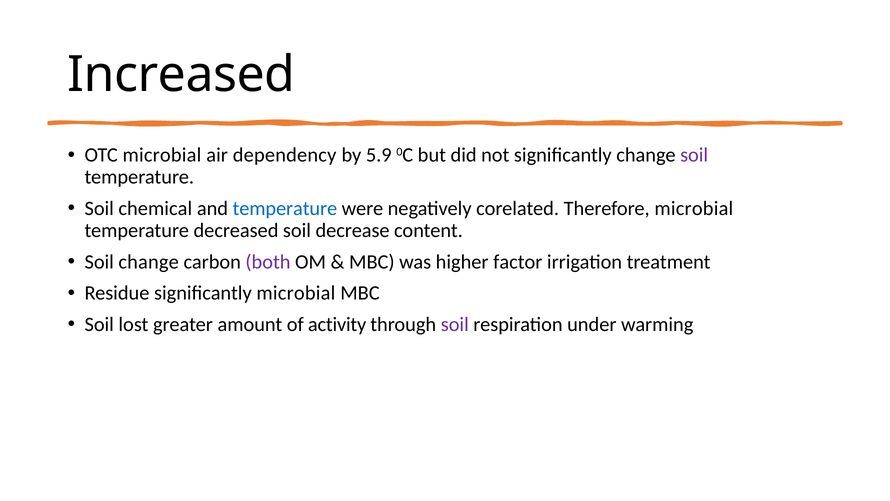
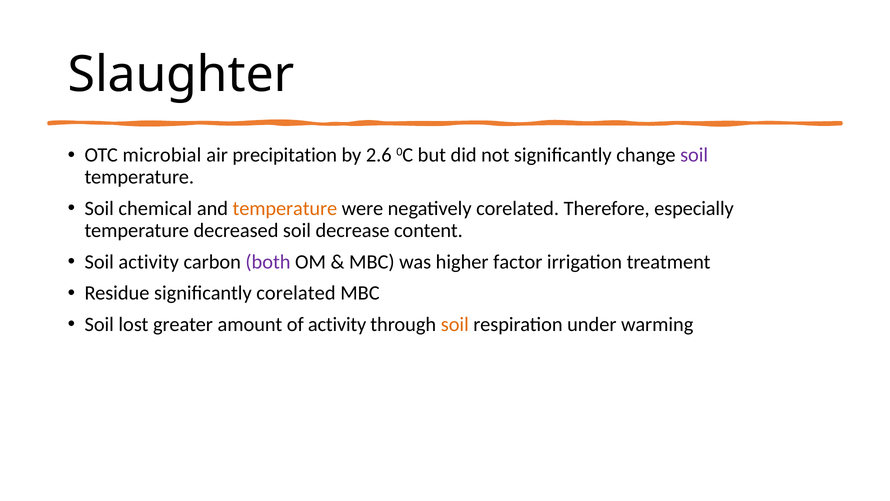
Increased: Increased -> Slaughter (181, 75)
dependency: dependency -> precipitation (285, 155)
5.9: 5.9 -> 2.6 (379, 155)
temperature colour: blue -> orange (285, 208)
Therefore microbial: microbial -> especially (694, 208)
Soil change: change -> activity (149, 262)
significantly microbial: microbial -> corelated (296, 293)
soil colour: purple -> orange (455, 324)
